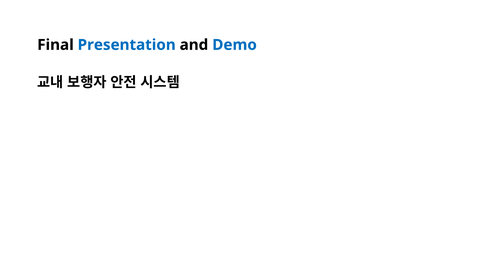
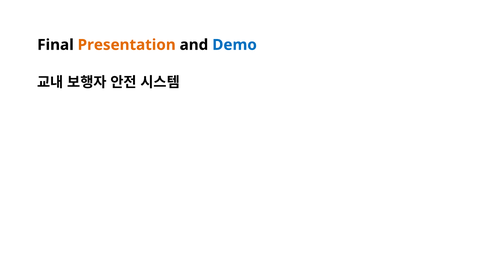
Presentation colour: blue -> orange (127, 45)
